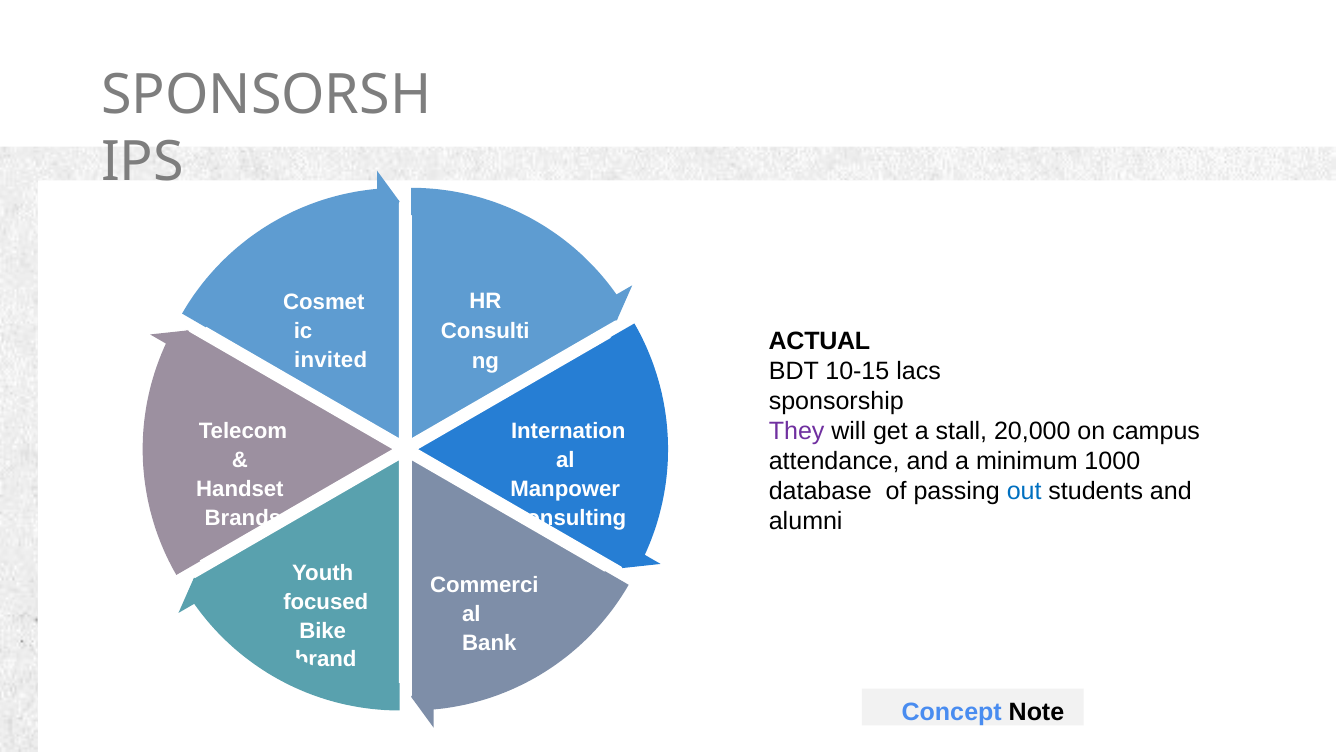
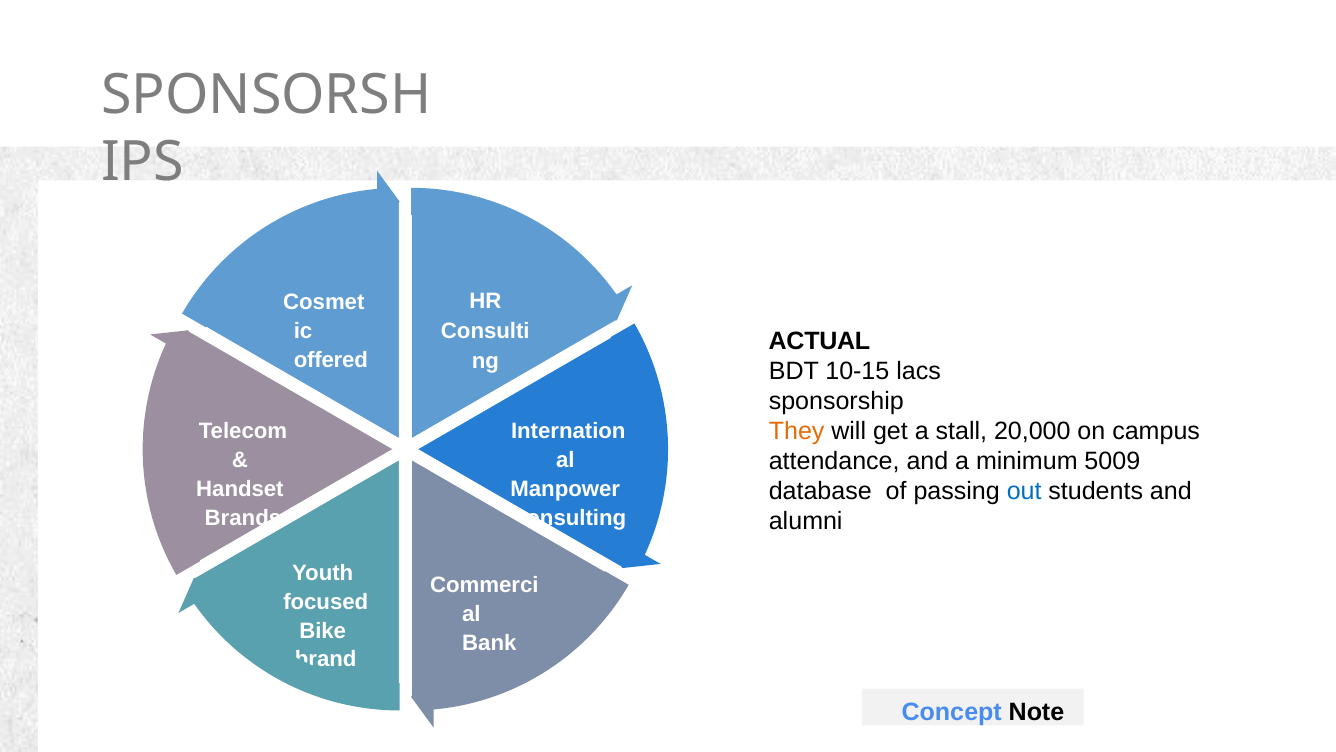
invited: invited -> offered (331, 360)
They colour: purple -> orange (797, 431)
1000: 1000 -> 5009 (1112, 461)
